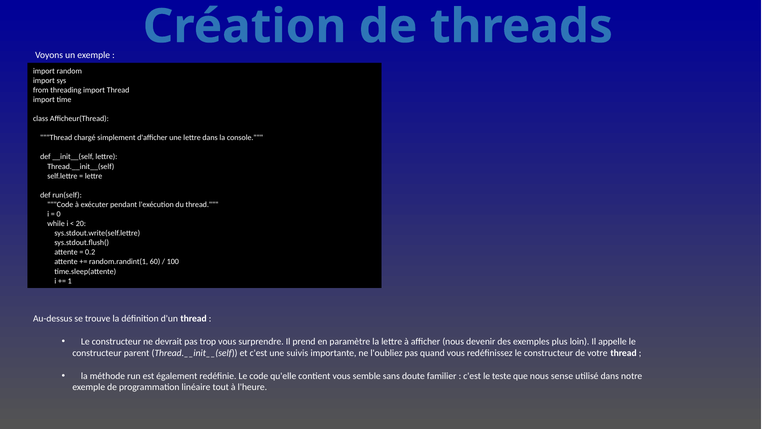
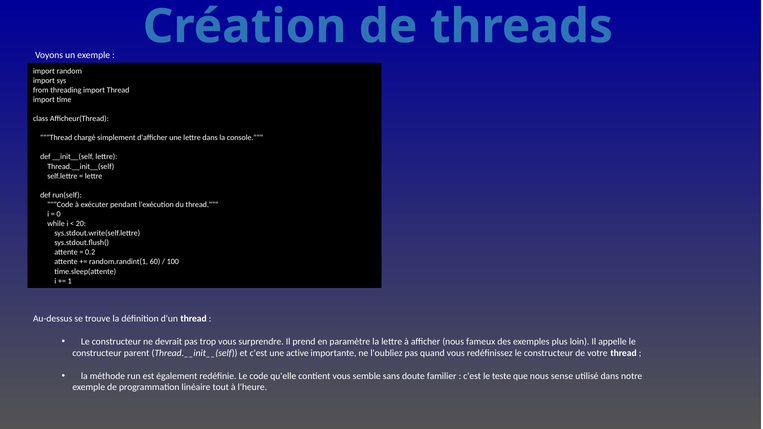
devenir: devenir -> fameux (481, 342)
suivis: suivis -> active (297, 353)
